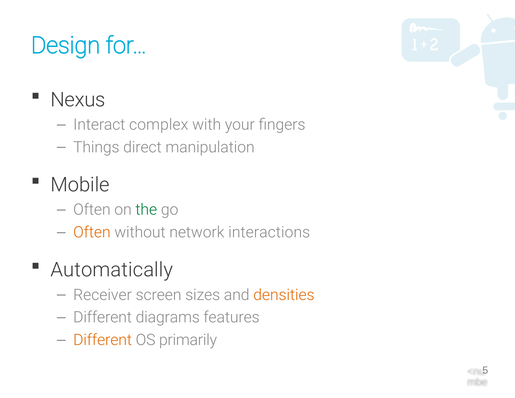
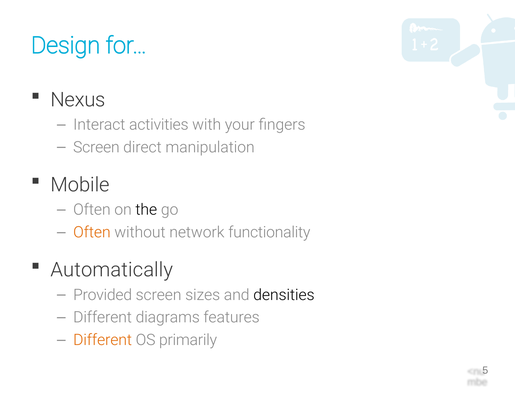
complex: complex -> activities (159, 125)
Things: Things -> Screen (96, 147)
the colour: green -> black (146, 210)
interactions: interactions -> functionality (269, 232)
Receiver: Receiver -> Provided (103, 295)
densities colour: orange -> black (284, 295)
